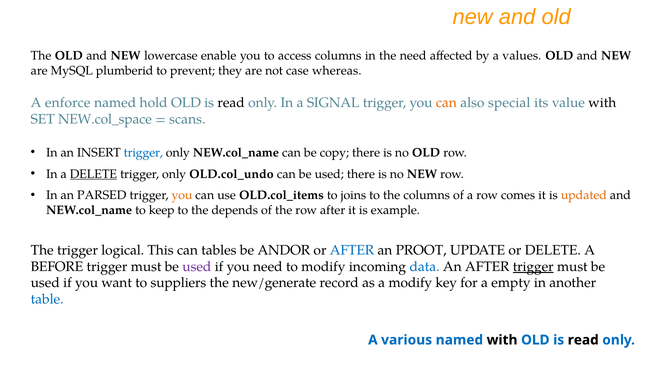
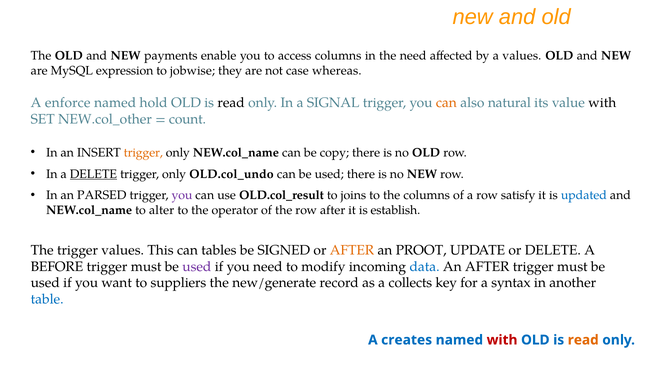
lowercase: lowercase -> payments (171, 56)
plumberid: plumberid -> expression (125, 71)
prevent: prevent -> jobwise (193, 71)
special: special -> natural (509, 103)
NEW.col_space: NEW.col_space -> NEW.col_other (105, 119)
scans: scans -> count (187, 119)
trigger colour: blue -> orange (143, 153)
you colour: orange -> purple (182, 195)
OLD.col_items: OLD.col_items -> OLD.col_result (282, 195)
comes: comes -> satisfy (518, 195)
updated colour: orange -> blue (584, 195)
keep: keep -> alter (162, 210)
depends: depends -> operator (235, 210)
example: example -> establish (395, 210)
trigger logical: logical -> values (123, 250)
ANDOR: ANDOR -> SIGNED (284, 250)
AFTER colour: blue -> orange (352, 250)
trigger underline: present -> none (533, 267)
a modify: modify -> collects (410, 283)
empty: empty -> syntax (511, 283)
various: various -> creates (407, 340)
with colour: black -> red (502, 340)
read colour: black -> orange (583, 340)
